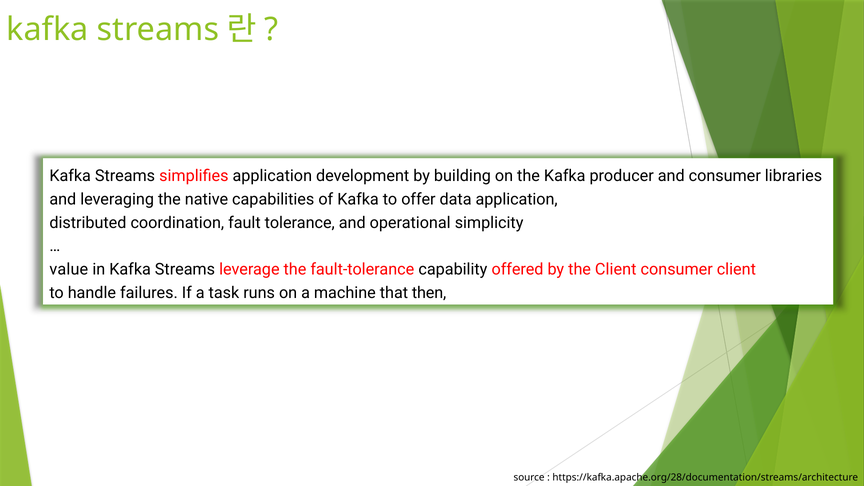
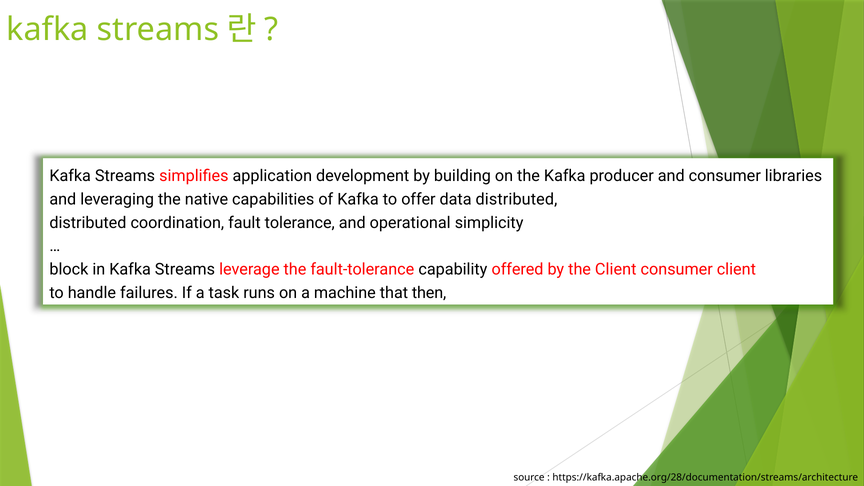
data application: application -> distributed (516, 199)
value: value -> block (69, 269)
